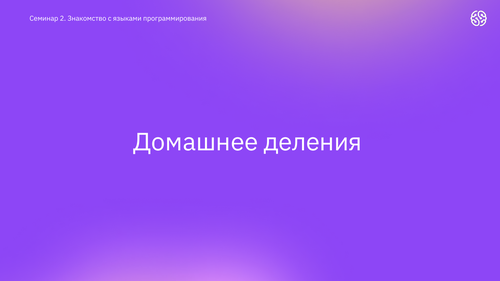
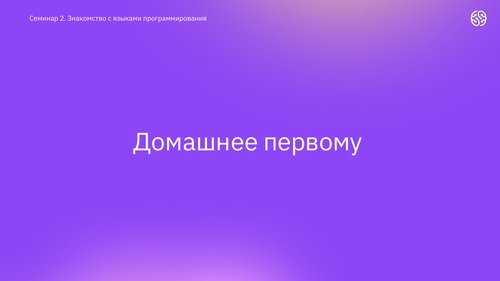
деления: деления -> первому (313, 142)
